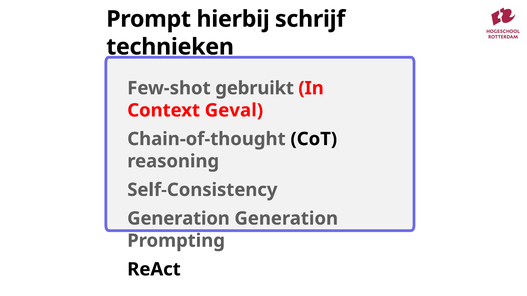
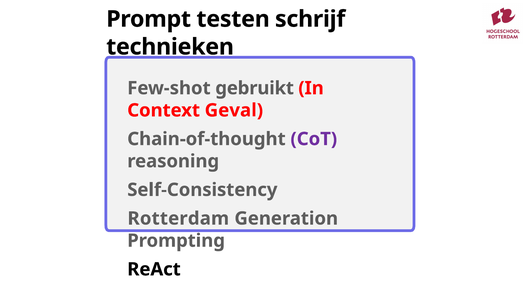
hierbij: hierbij -> testen (233, 19)
CoT colour: black -> purple (314, 139)
Generation: Generation -> Rotterdam (178, 219)
